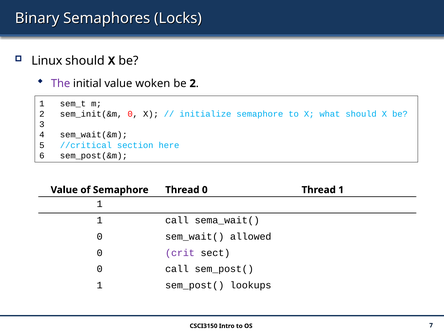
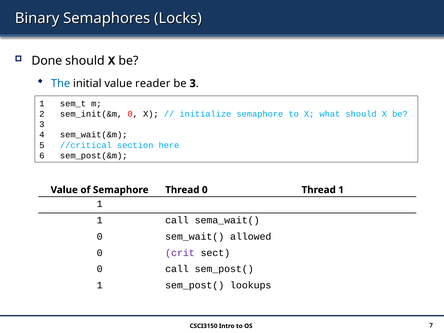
Linux: Linux -> Done (47, 61)
The colour: purple -> blue (61, 83)
woken: woken -> reader (153, 83)
2: 2 -> 3 (193, 83)
